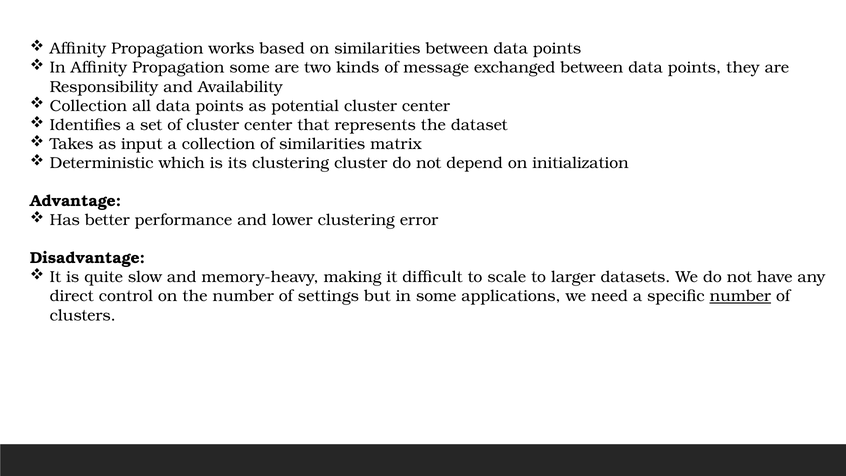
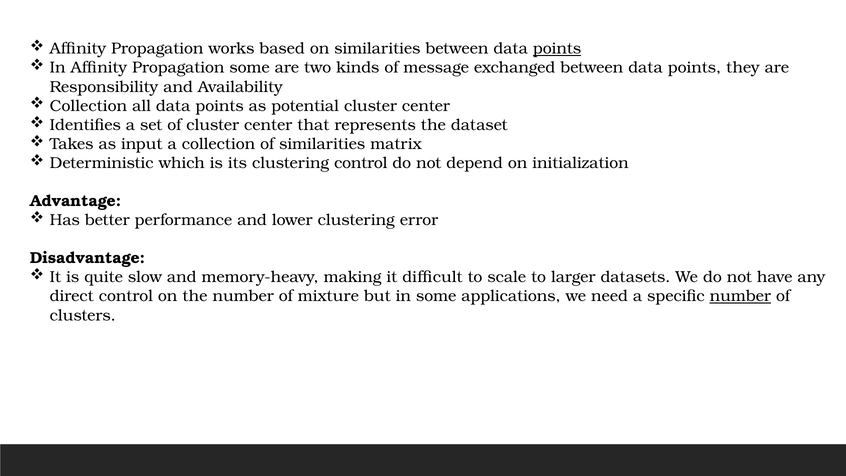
points underline: none -> present (557, 49)
clustering cluster: cluster -> control (361, 163)
settings: settings -> mixture (328, 296)
